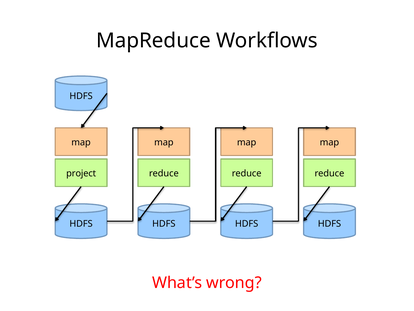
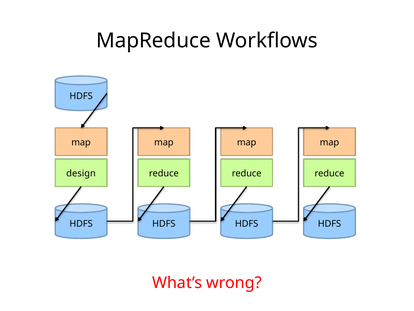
project: project -> design (81, 173)
